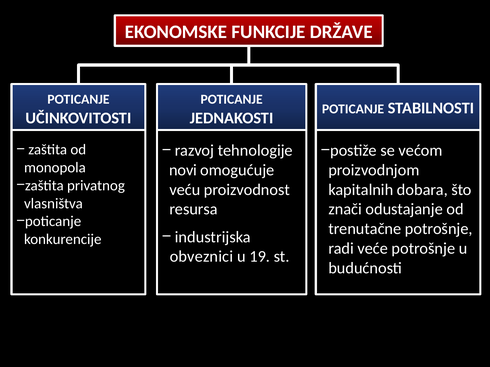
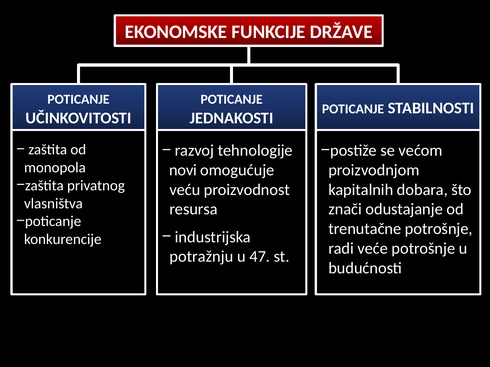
obveznici: obveznici -> potražnju (201, 257)
19: 19 -> 47 (260, 257)
